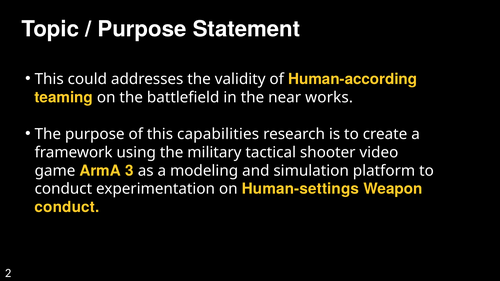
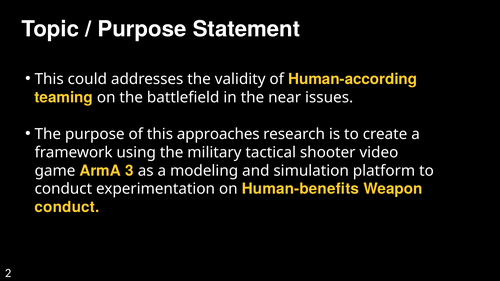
works: works -> issues (329, 97)
capabilities: capabilities -> approaches (218, 134)
Human-settings: Human-settings -> Human-benefits (300, 189)
